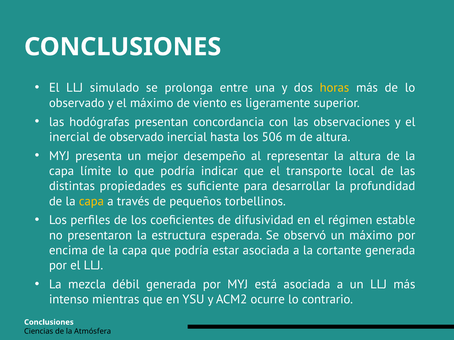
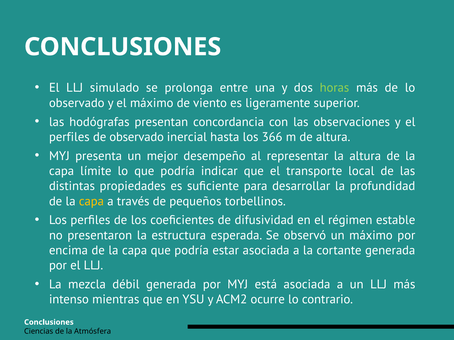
horas colour: yellow -> light green (334, 88)
inercial: inercial -> perfiles (69, 137)
506: 506 -> 366 (272, 137)
